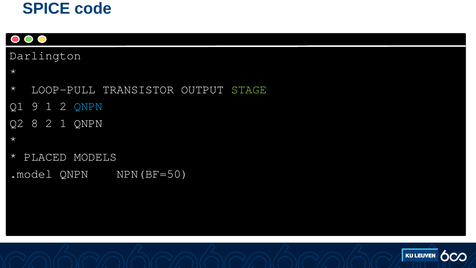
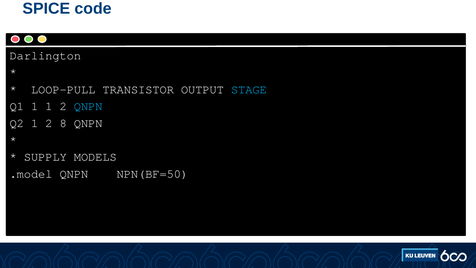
STAGE colour: light green -> light blue (249, 89)
Q1 9: 9 -> 1 (35, 106)
Q2 8: 8 -> 1 (35, 123)
2 1: 1 -> 8 (63, 123)
PLACED: PLACED -> SUPPLY (45, 157)
